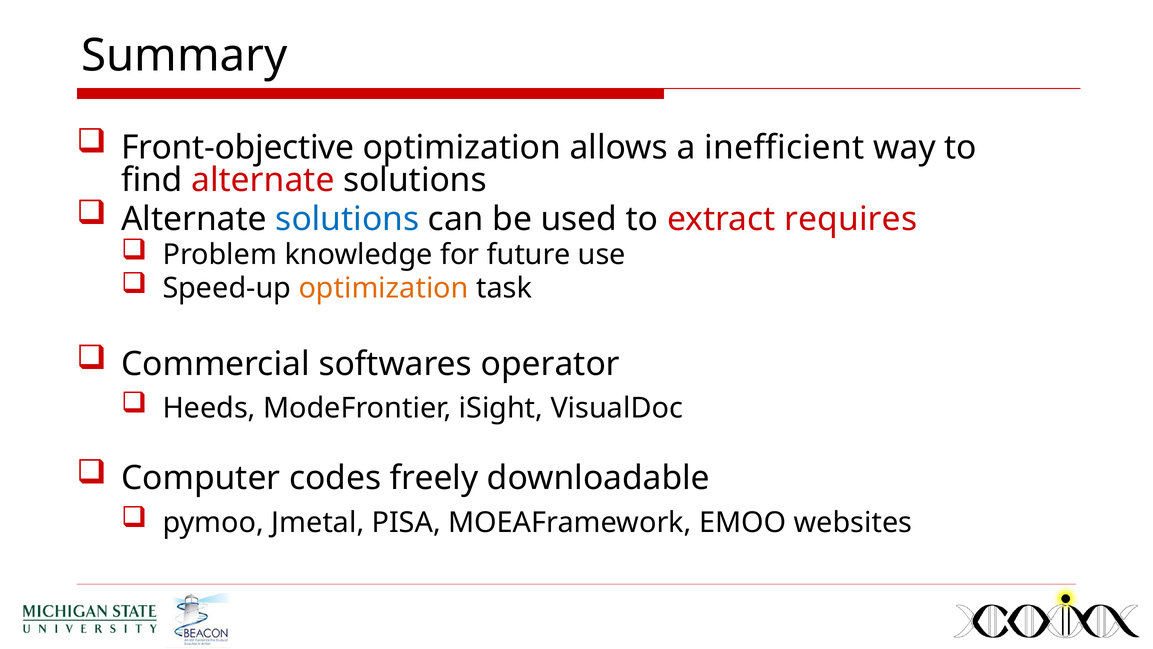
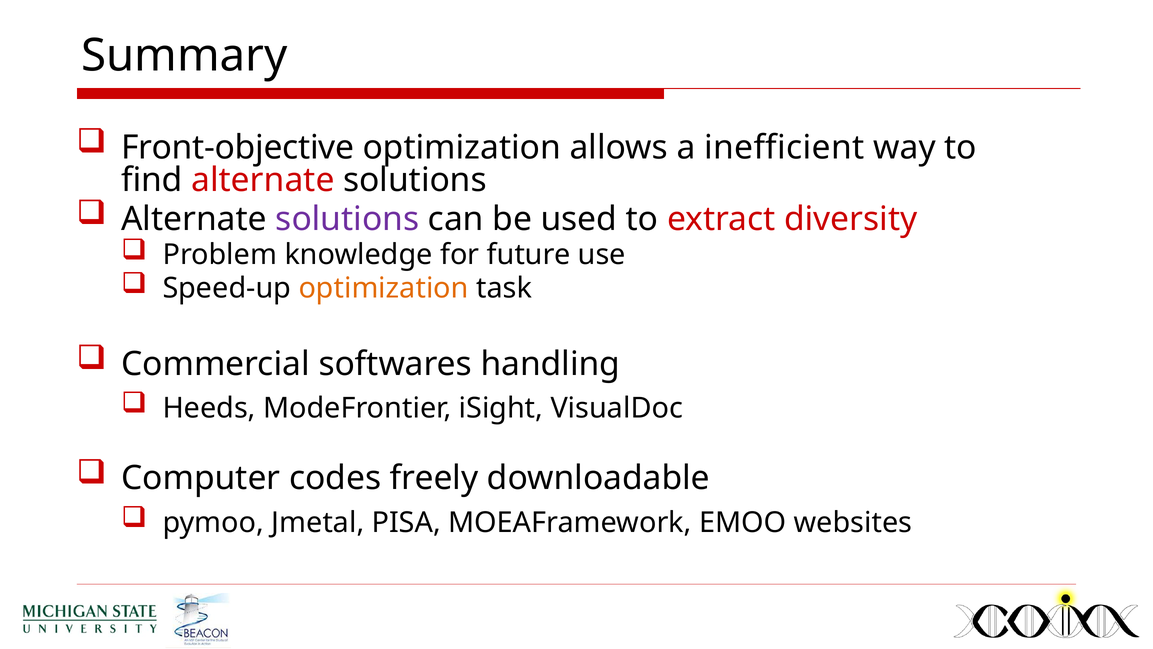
solutions colour: blue -> purple (347, 219)
requires: requires -> diversity (851, 219)
operator: operator -> handling (550, 364)
